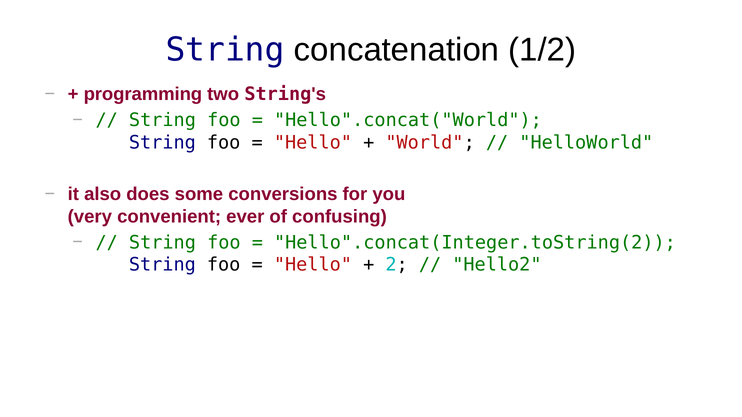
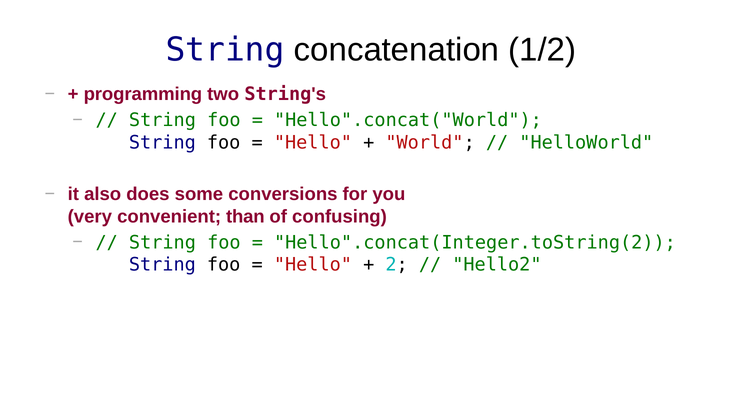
ever: ever -> than (245, 217)
